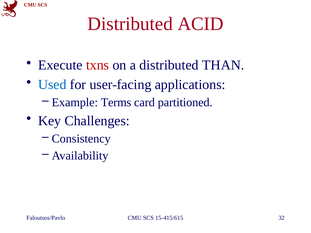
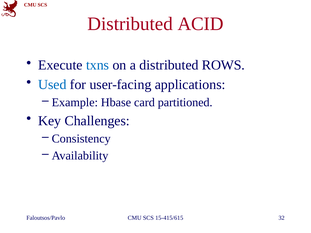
txns colour: red -> blue (98, 65)
THAN: THAN -> ROWS (223, 65)
Terms: Terms -> Hbase (116, 102)
